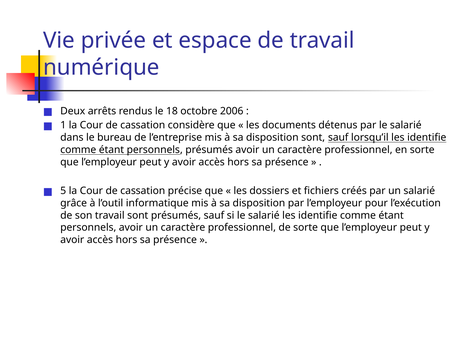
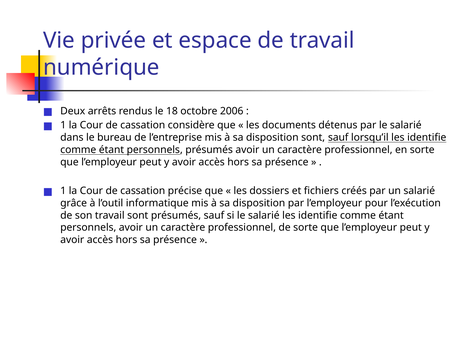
5: 5 -> 1 (63, 191)
